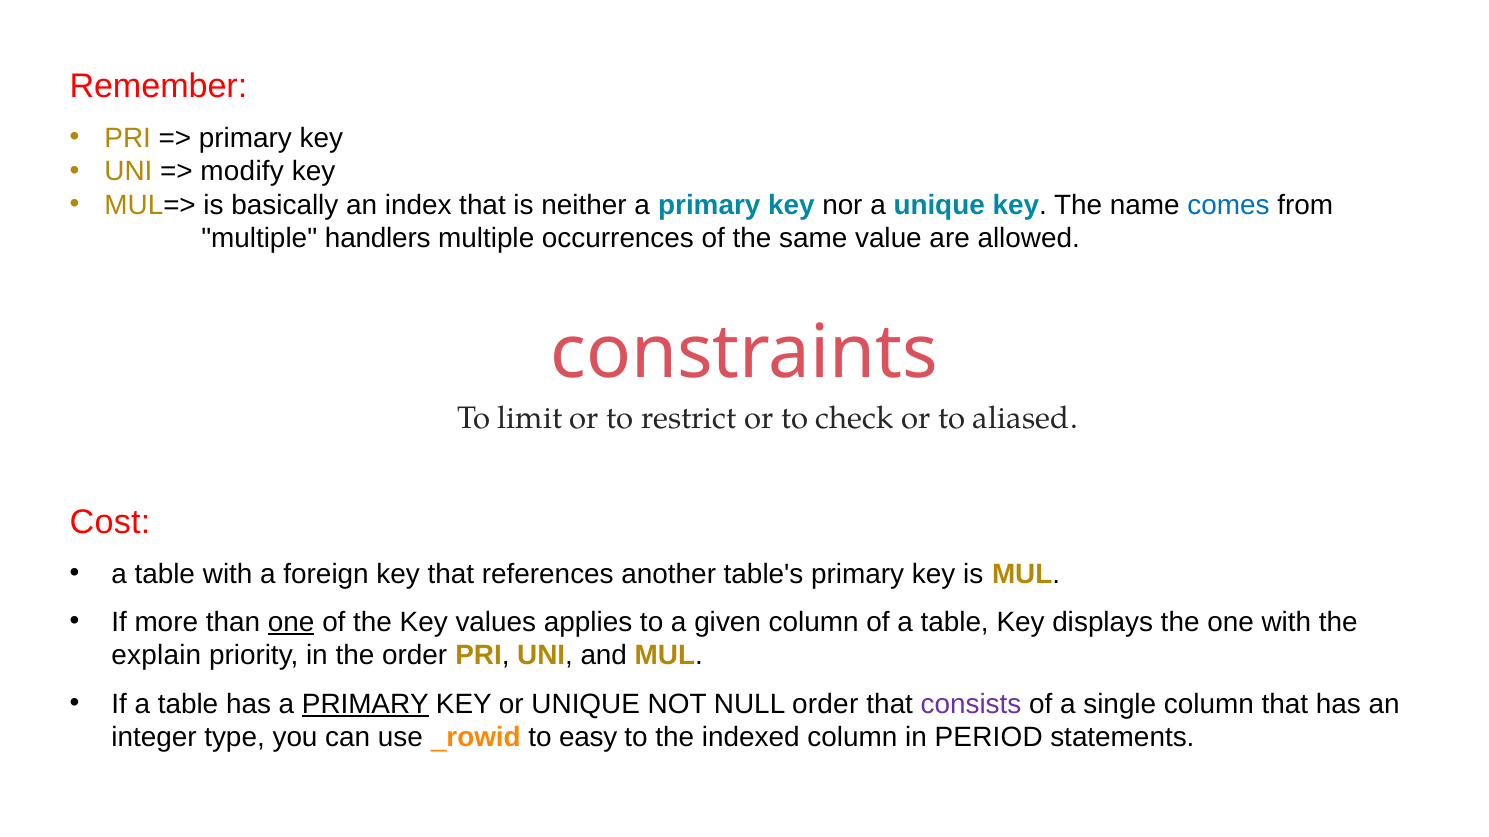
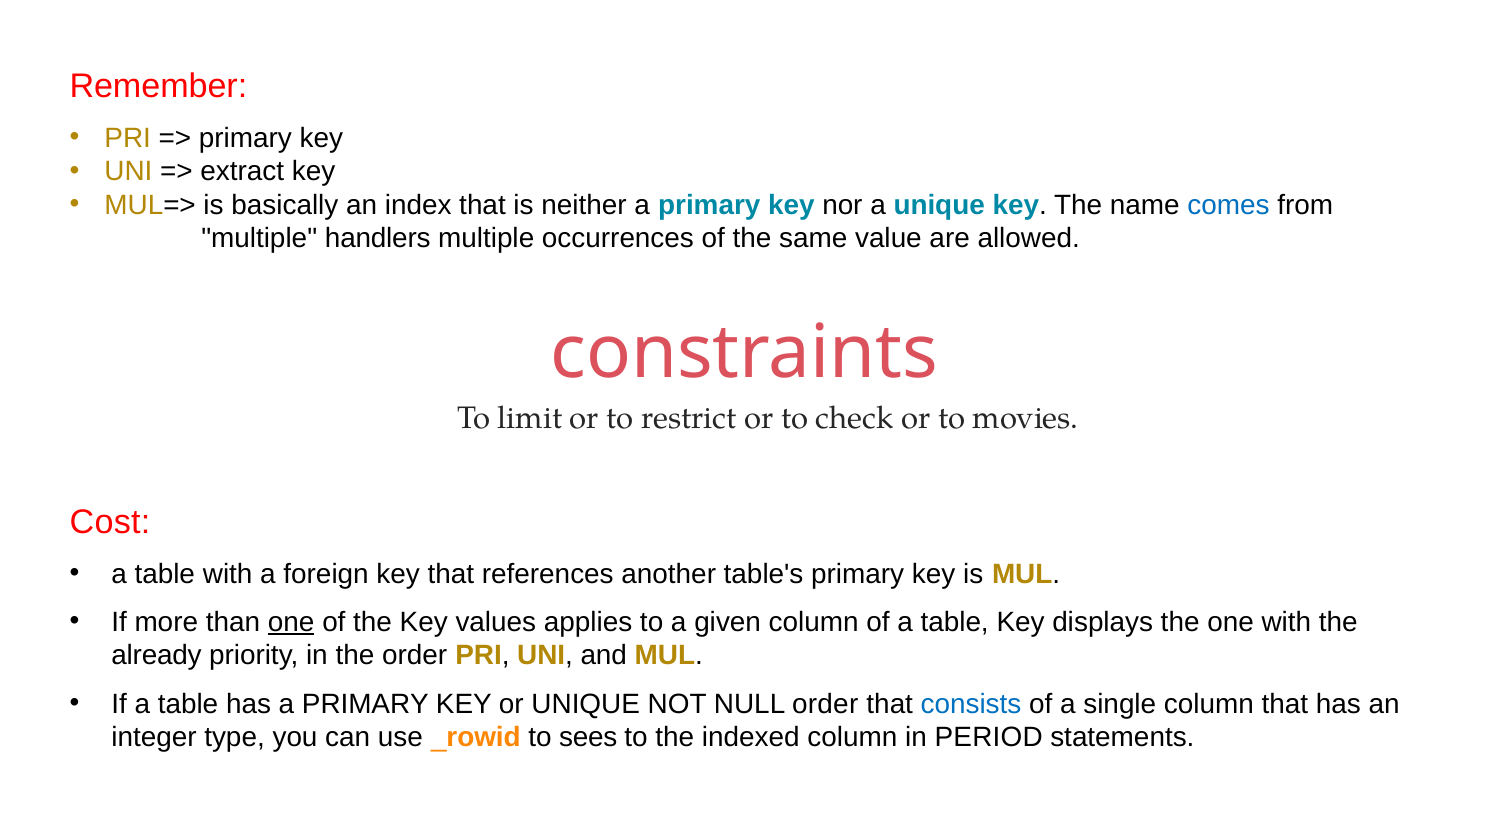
modify: modify -> extract (242, 172)
aliased: aliased -> movies (1026, 419)
explain: explain -> already (157, 656)
PRIMARY underline: present -> none (365, 704)
consists colour: purple -> blue (971, 704)
easy: easy -> sees (588, 738)
